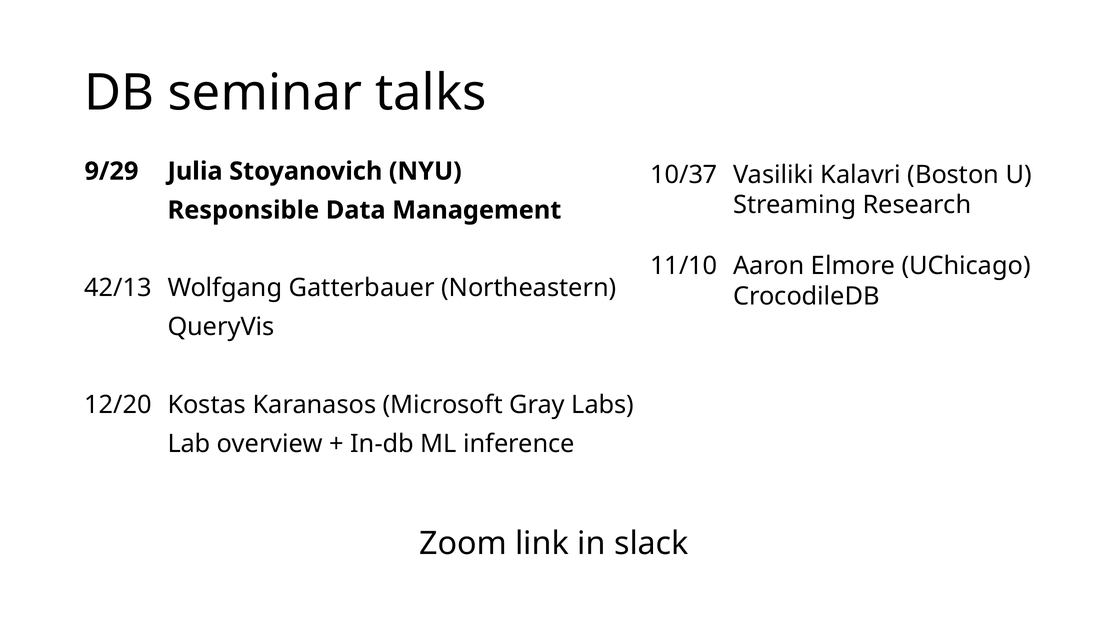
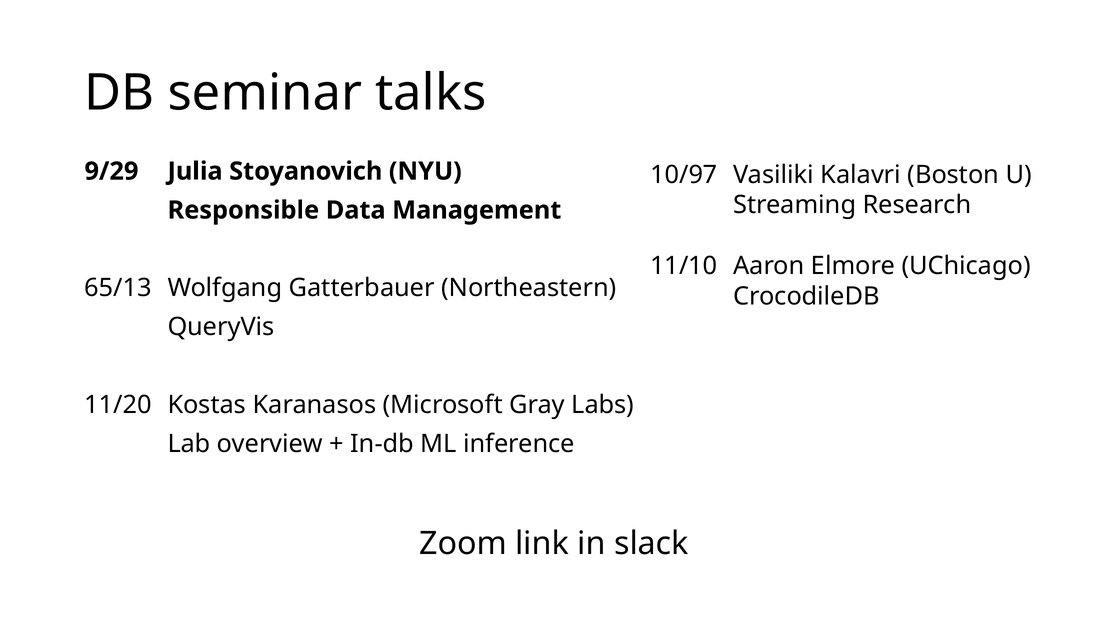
10/37: 10/37 -> 10/97 (684, 175)
42/13: 42/13 -> 65/13 (118, 288)
12/20: 12/20 -> 11/20 (118, 405)
